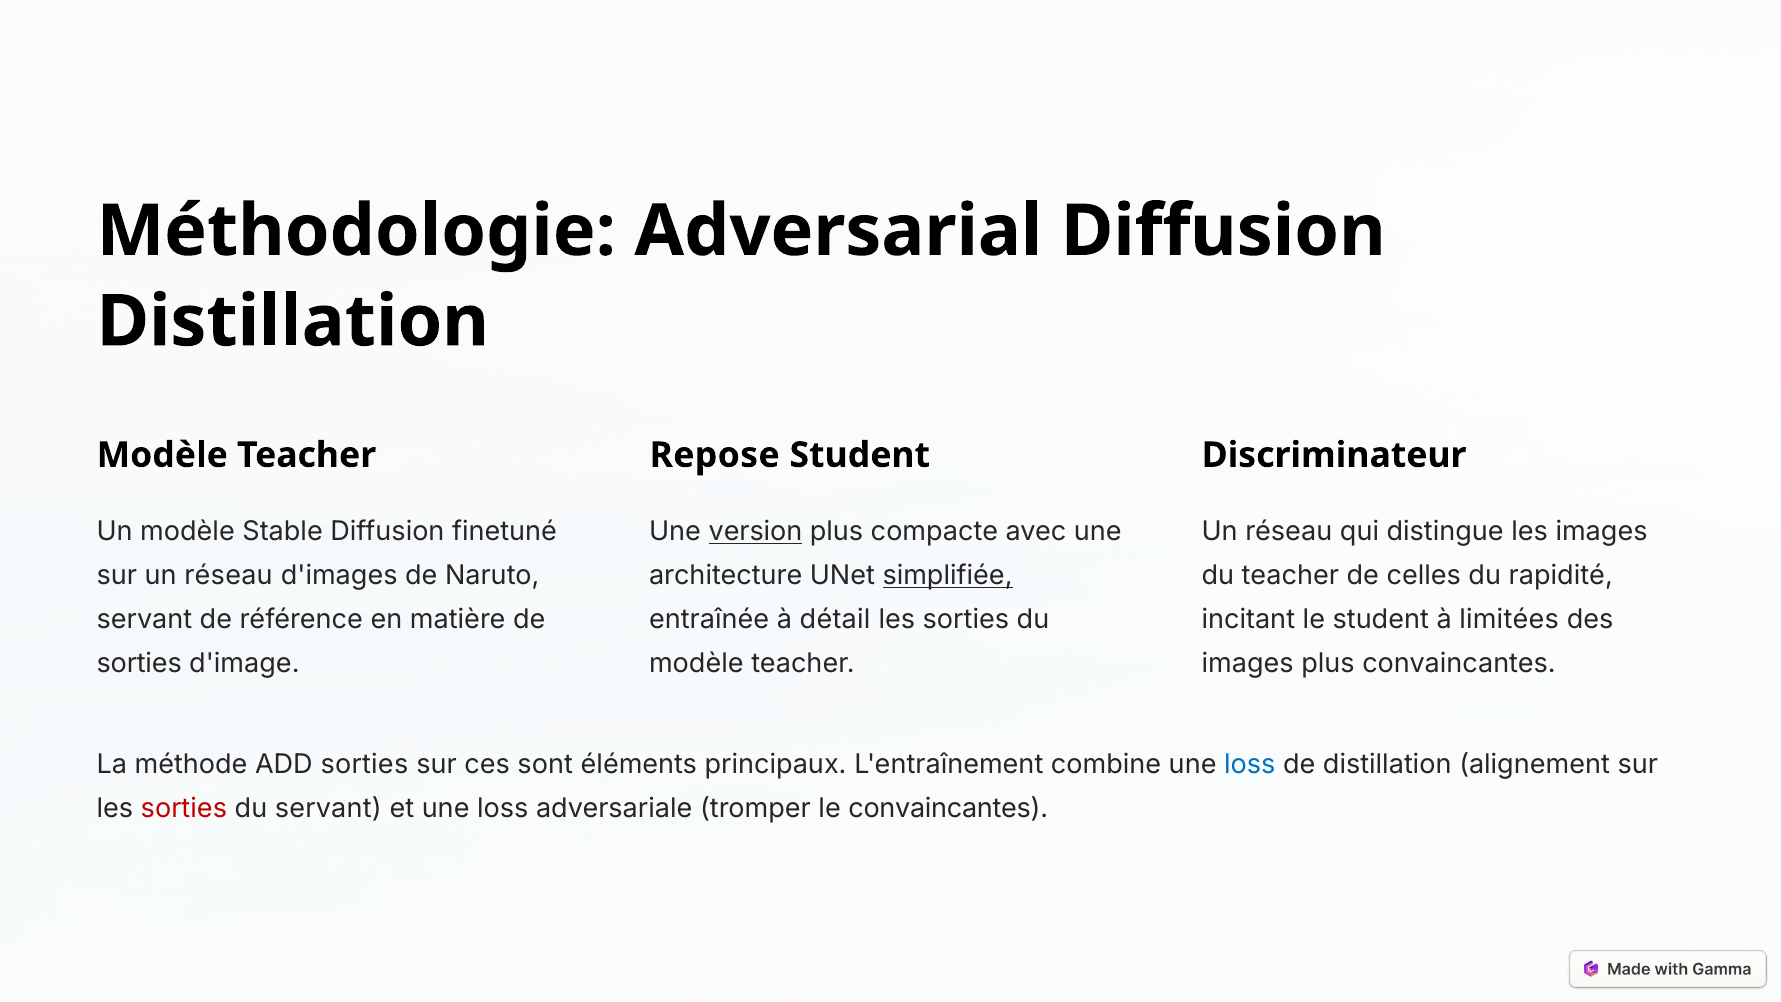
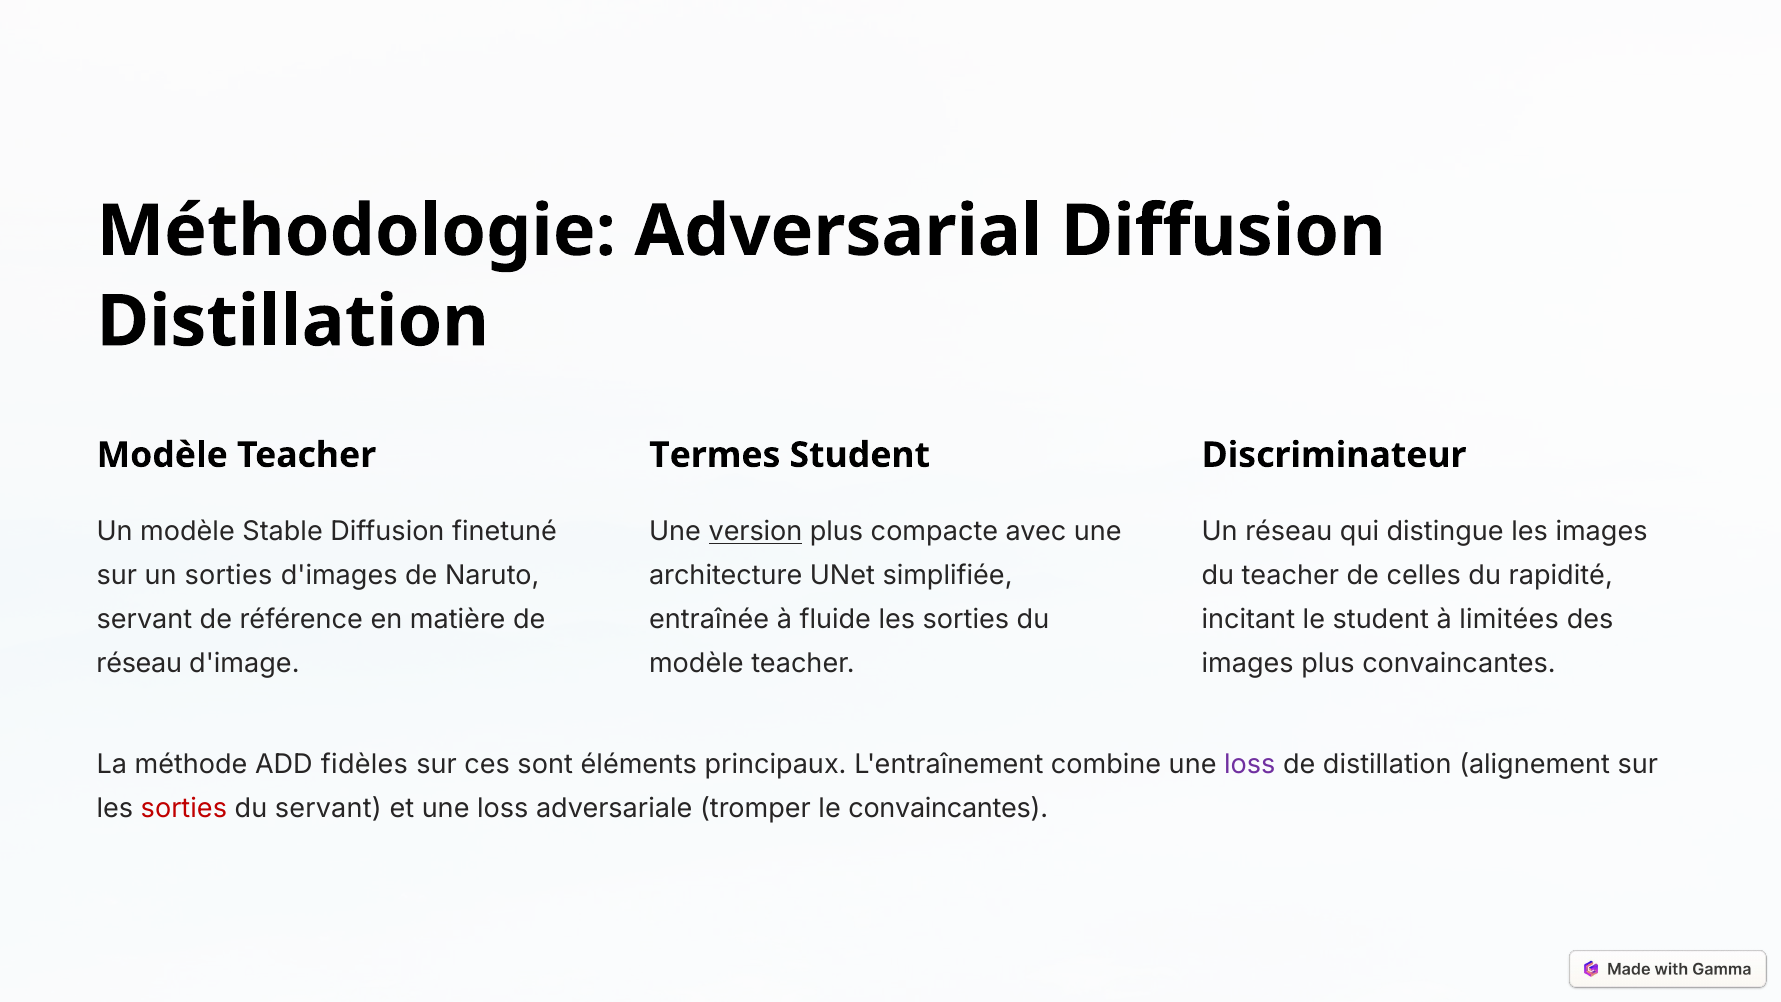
Repose: Repose -> Termes (715, 455)
sur un réseau: réseau -> sorties (229, 576)
simplifiée underline: present -> none (948, 576)
détail: détail -> fluide (835, 620)
sorties: sorties -> réseau (139, 664)
ADD sorties: sorties -> fidèles (364, 764)
loss colour: blue -> purple (1250, 764)
